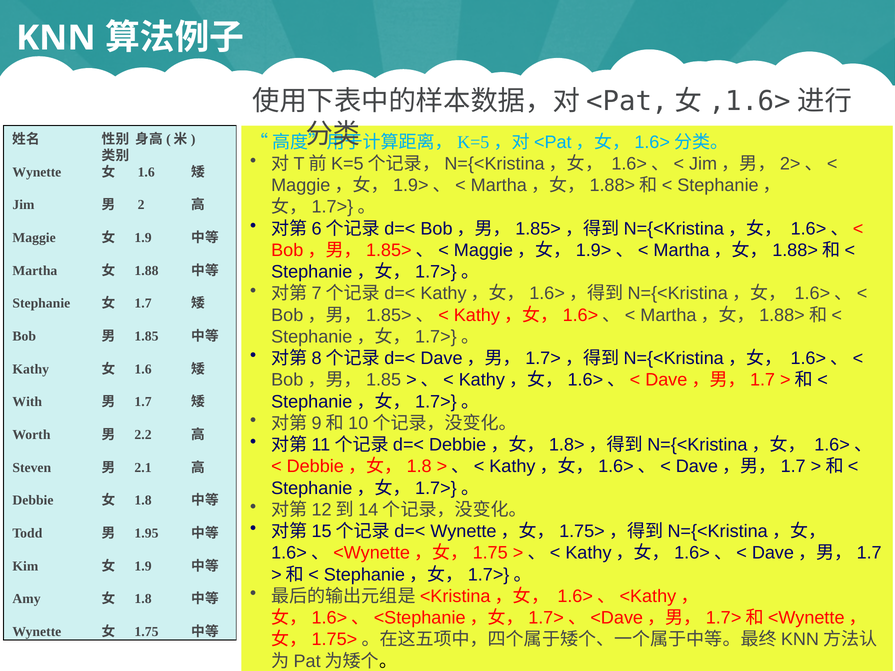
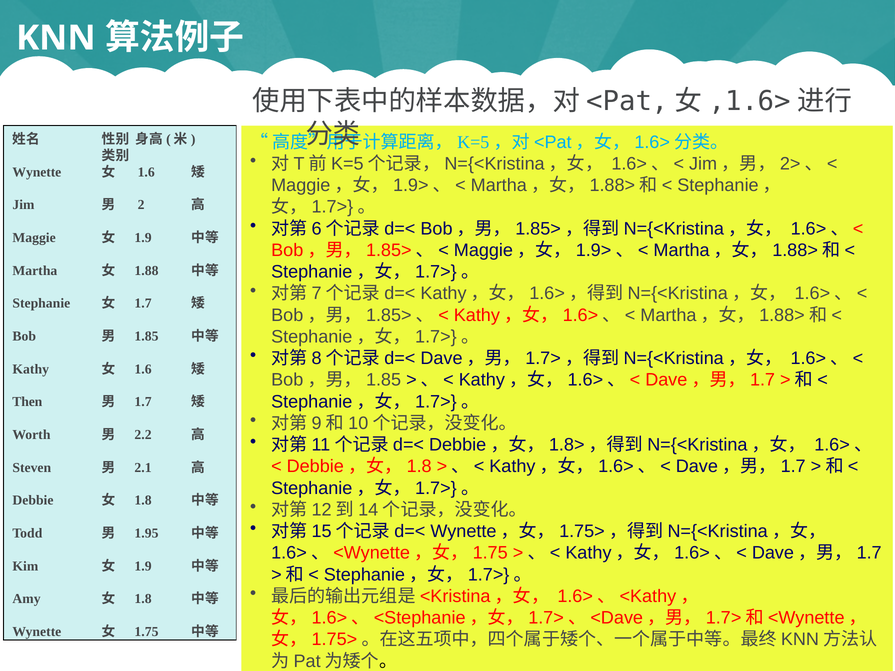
With: With -> Then (27, 402)
